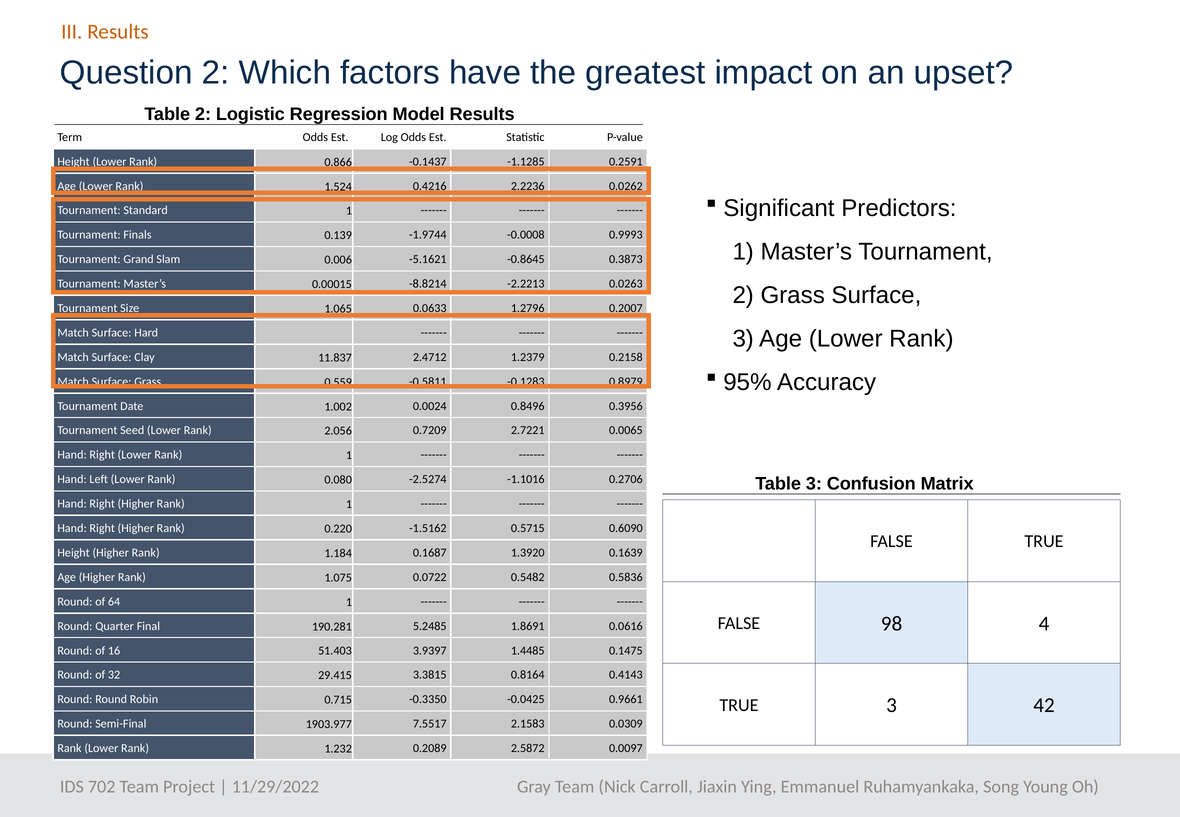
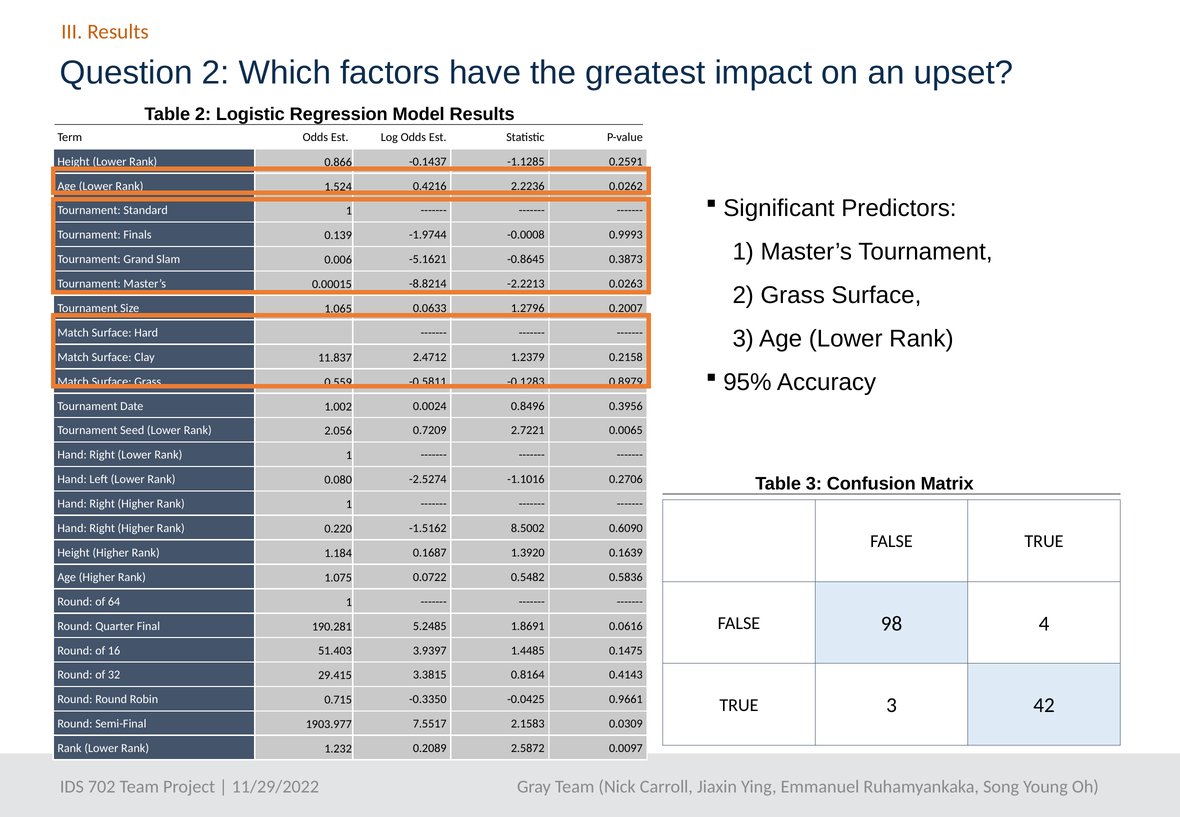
0.5715: 0.5715 -> 8.5002 (528, 528)
